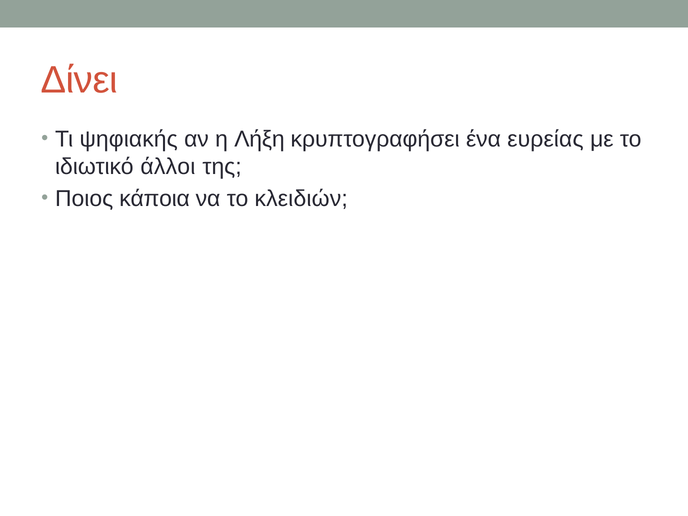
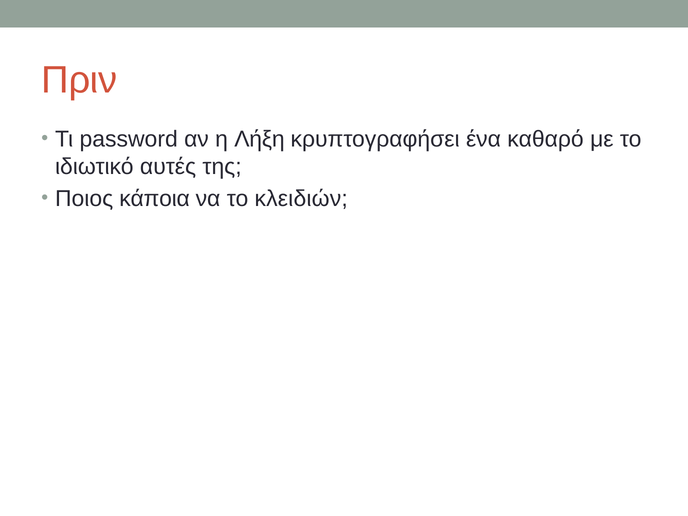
Δίνει: Δίνει -> Πριν (79, 80)
ψηφιακής: ψηφιακής -> password (129, 139)
ευρείας: ευρείας -> καθαρό (546, 139)
άλλοι: άλλοι -> αυτές (168, 167)
